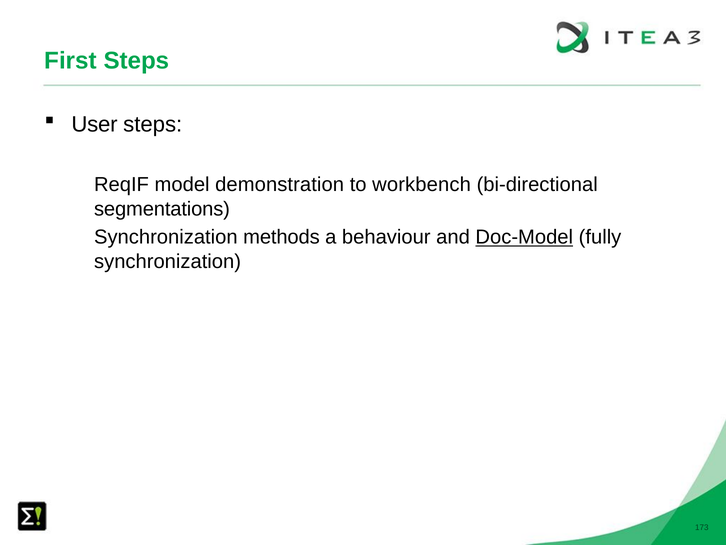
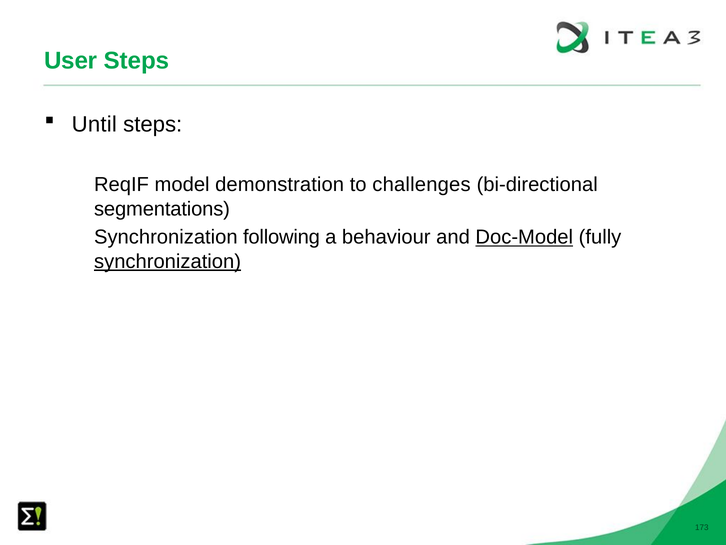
First: First -> User (71, 61)
User: User -> Until (94, 124)
workbench: workbench -> challenges (421, 185)
methods: methods -> following (282, 237)
synchronization underline: none -> present (168, 261)
